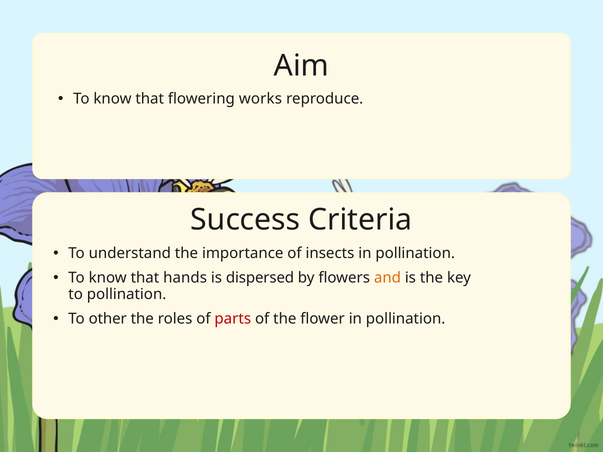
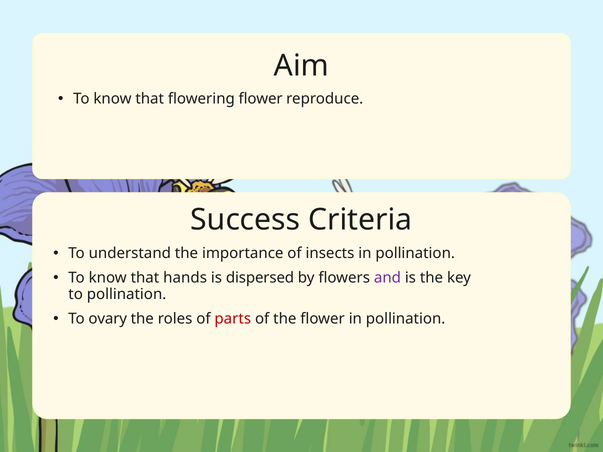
flowering works: works -> flower (261, 99)
and colour: orange -> purple (387, 278)
other: other -> ovary (108, 319)
